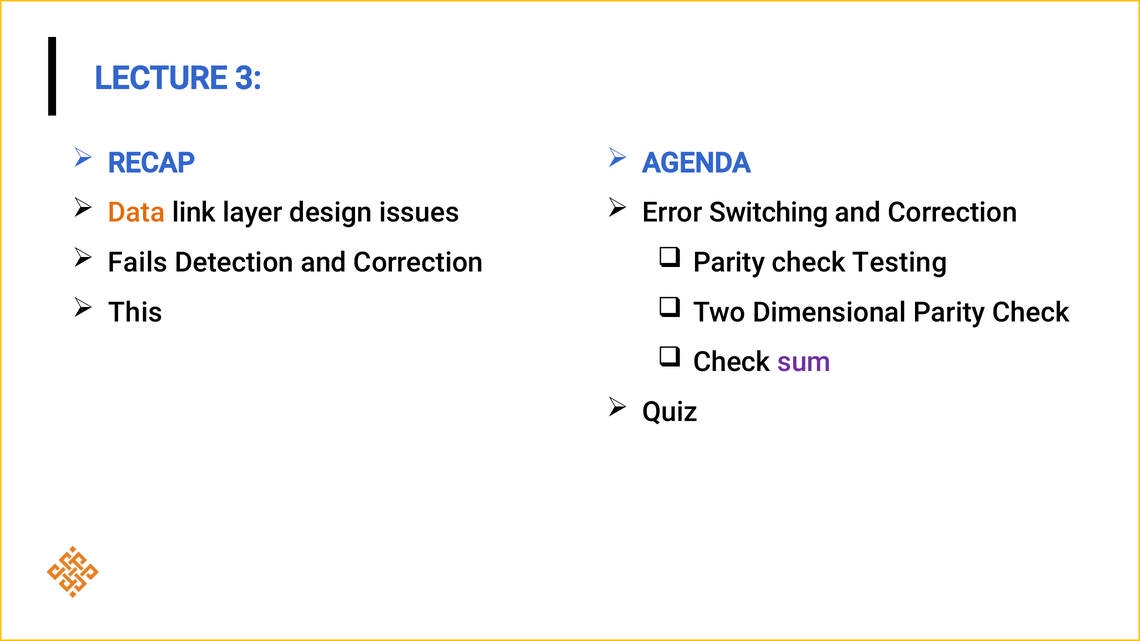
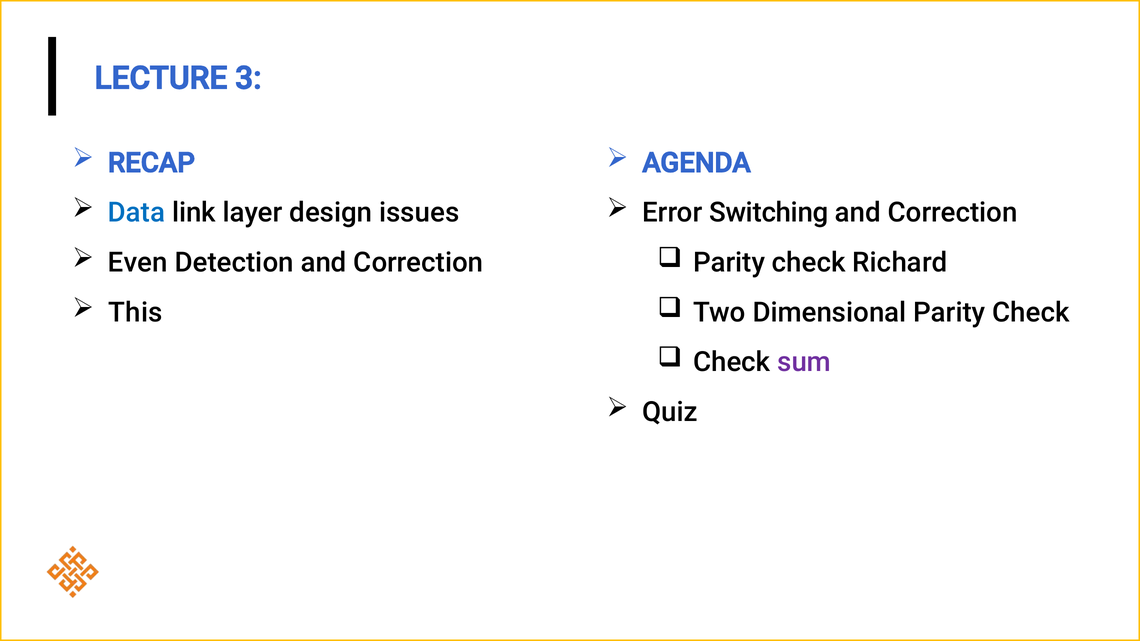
Data colour: orange -> blue (137, 213)
Fails: Fails -> Even (138, 263)
Testing: Testing -> Richard (900, 263)
